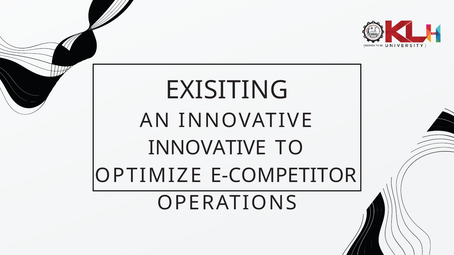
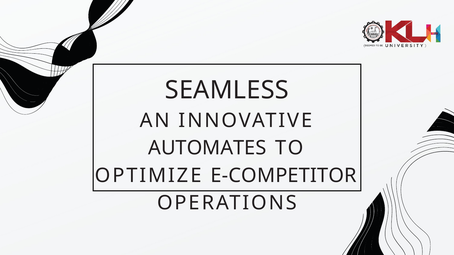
EXISITING: EXISITING -> SEAMLESS (227, 90)
INNOVATIVE: INNOVATIVE -> AUTOMATES (207, 148)
